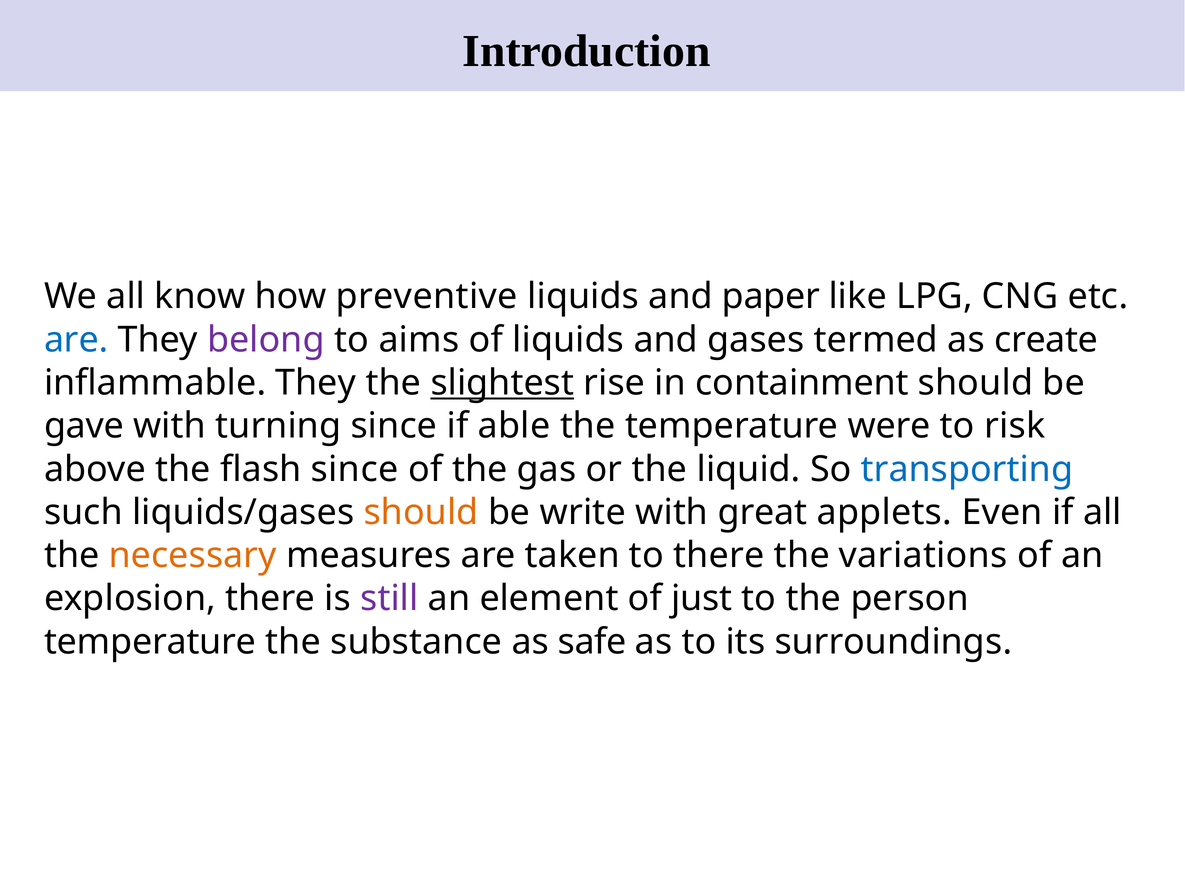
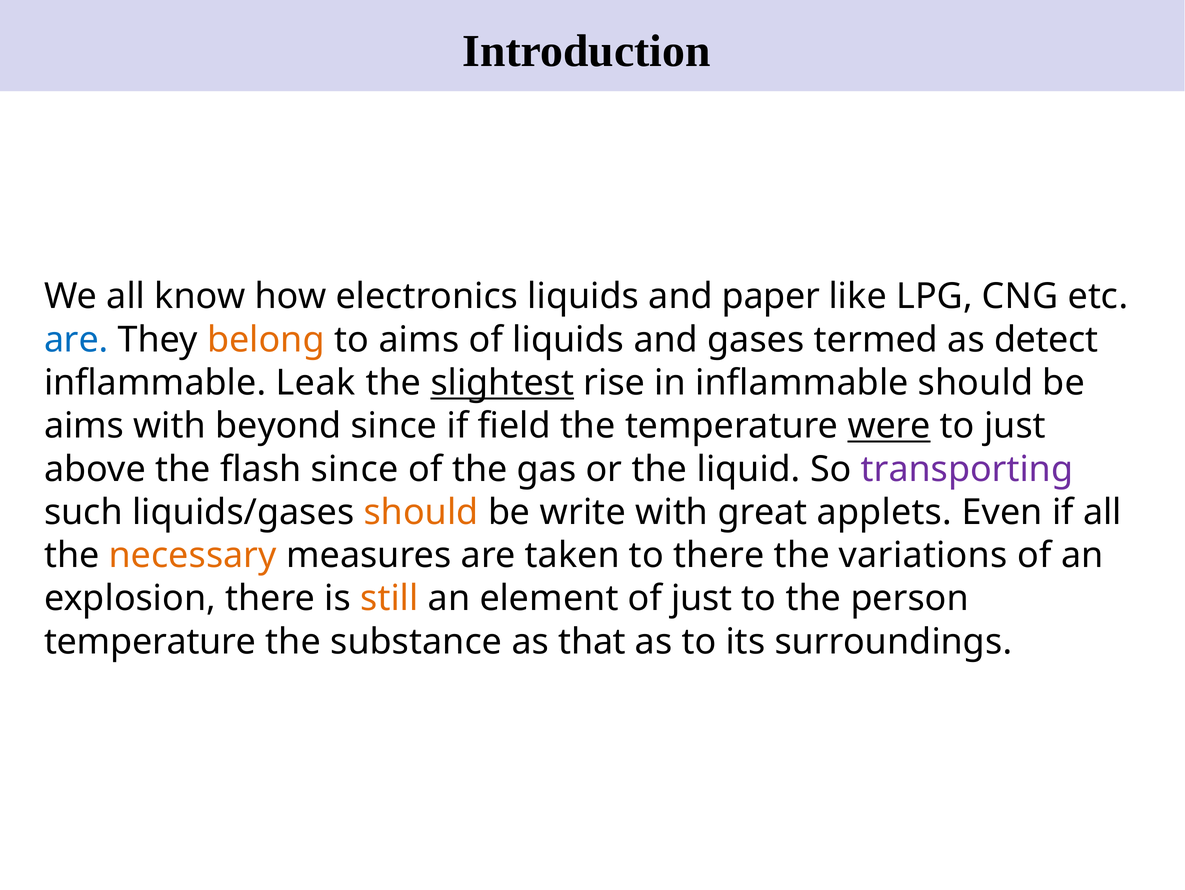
preventive: preventive -> electronics (427, 296)
belong colour: purple -> orange (266, 340)
create: create -> detect (1046, 340)
inflammable They: They -> Leak (316, 383)
in containment: containment -> inflammable (802, 383)
gave: gave -> aims (84, 426)
turning: turning -> beyond (278, 426)
able: able -> field (514, 426)
were underline: none -> present (889, 426)
to risk: risk -> just (1015, 426)
transporting colour: blue -> purple (967, 469)
still colour: purple -> orange (389, 598)
safe: safe -> that (592, 641)
